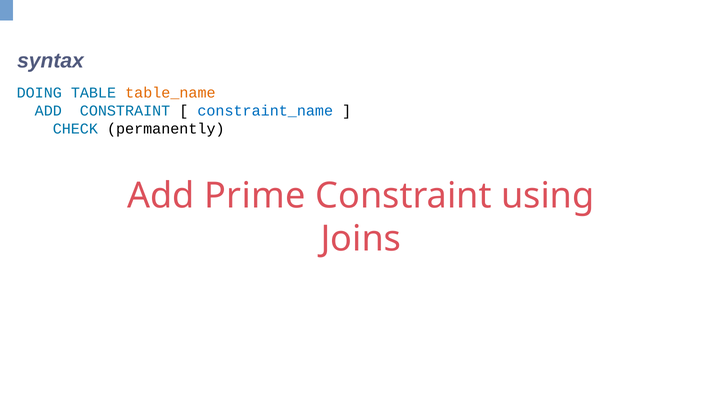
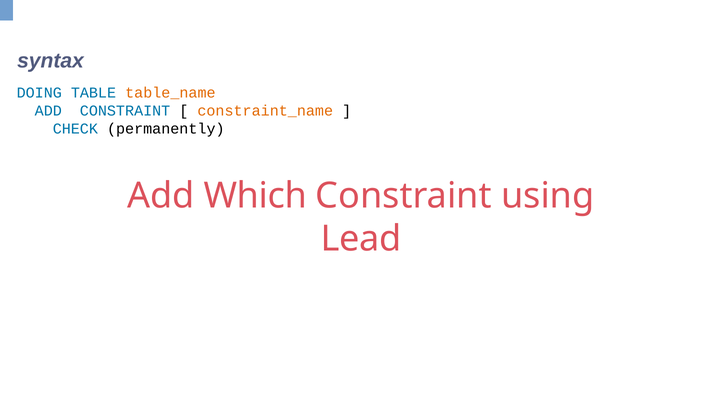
constraint_name colour: blue -> orange (265, 111)
Prime: Prime -> Which (255, 196)
Joins: Joins -> Lead (361, 239)
